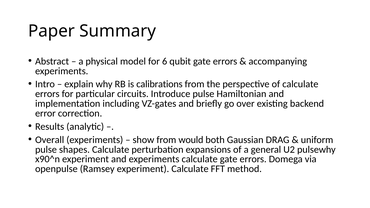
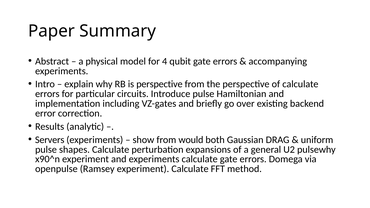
6: 6 -> 4 (165, 61)
is calibrations: calibrations -> perspective (159, 84)
Overall: Overall -> Servers (50, 140)
